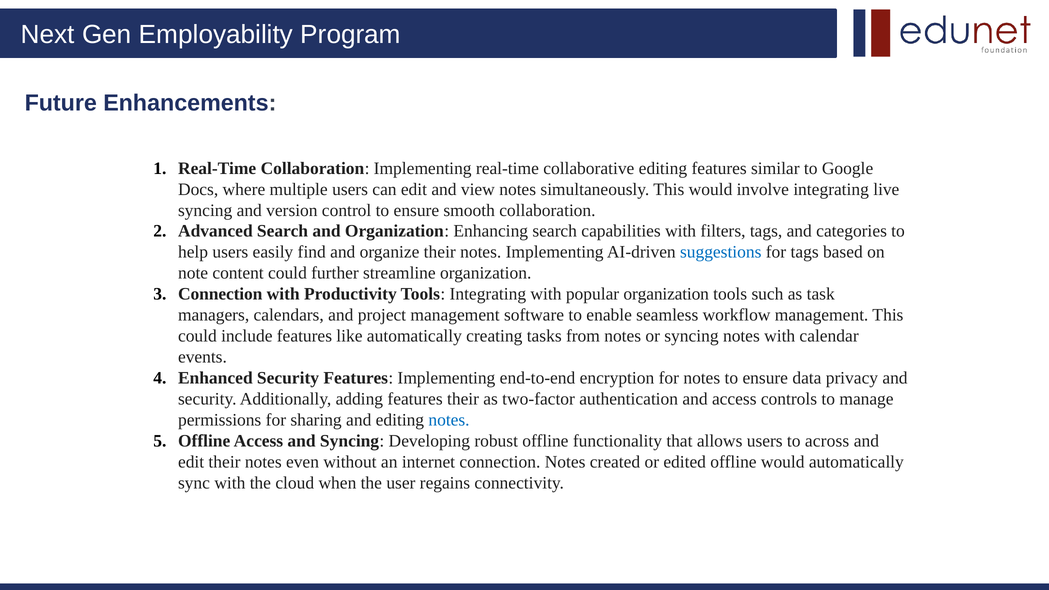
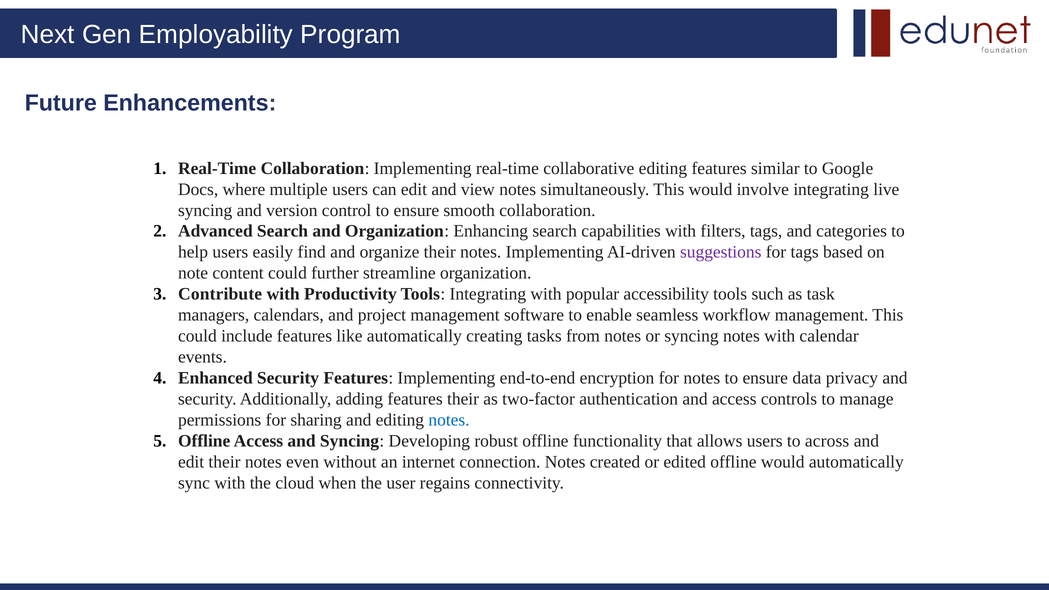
suggestions colour: blue -> purple (721, 252)
Connection: Connection -> Contribute (220, 294)
popular organization: organization -> accessibility (666, 294)
